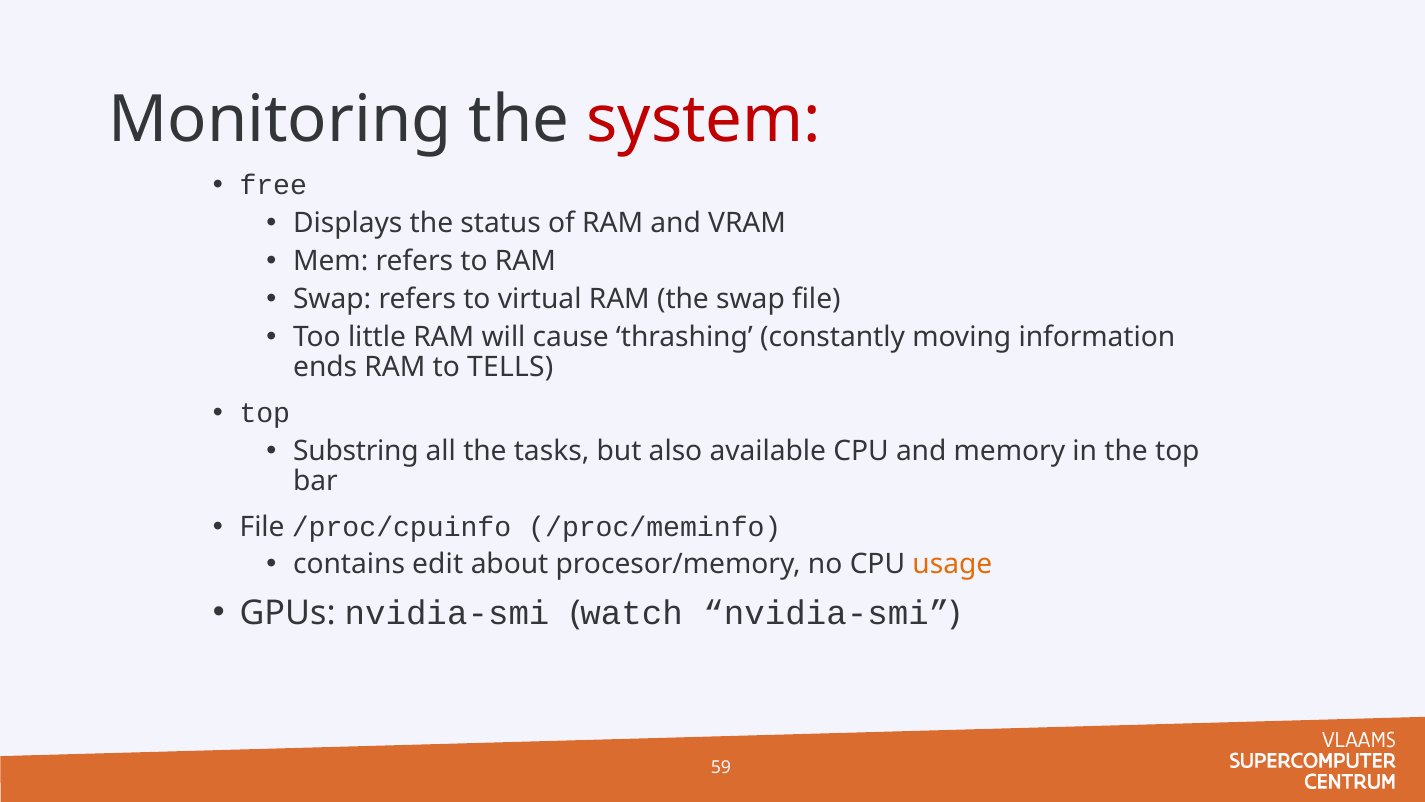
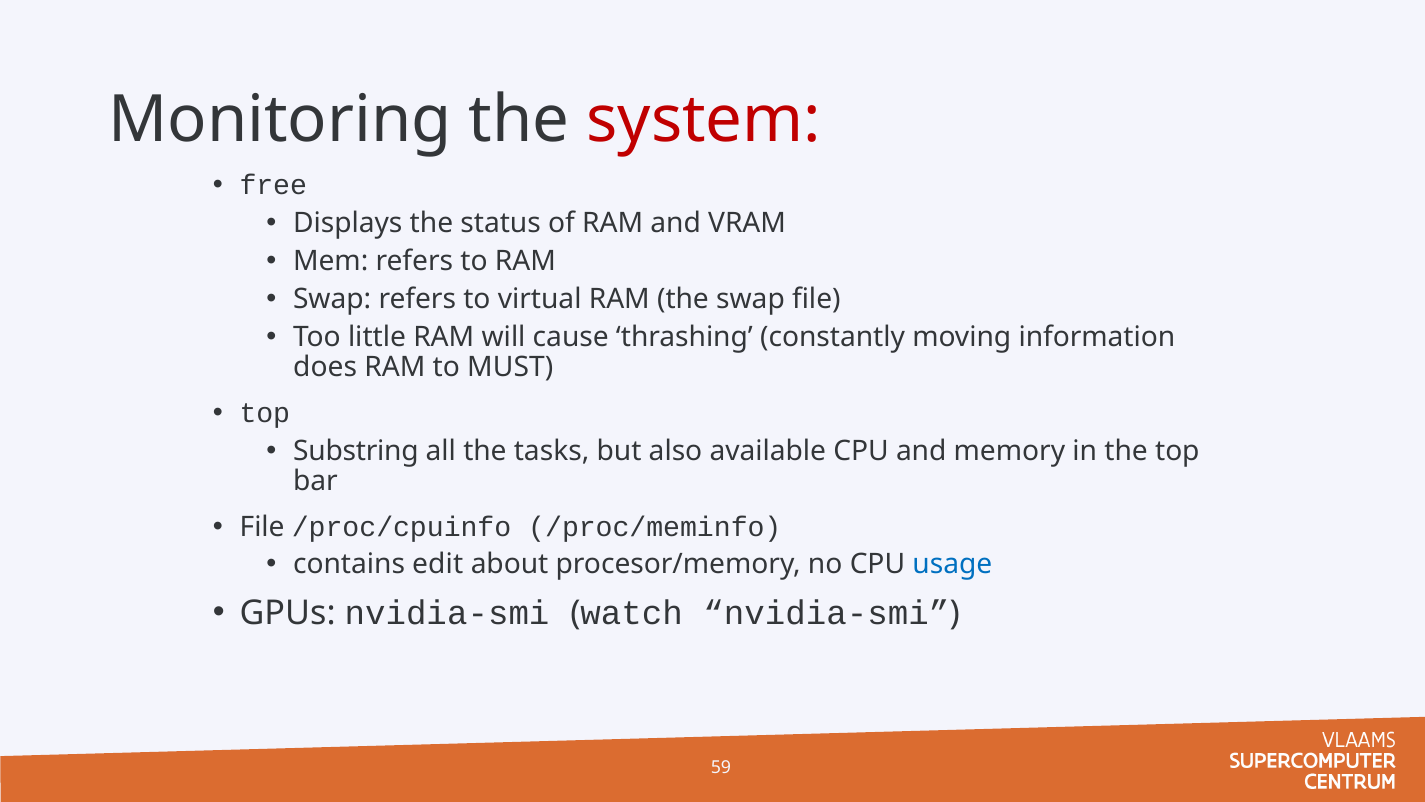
ends: ends -> does (325, 367)
TELLS: TELLS -> MUST (510, 367)
usage colour: orange -> blue (952, 564)
